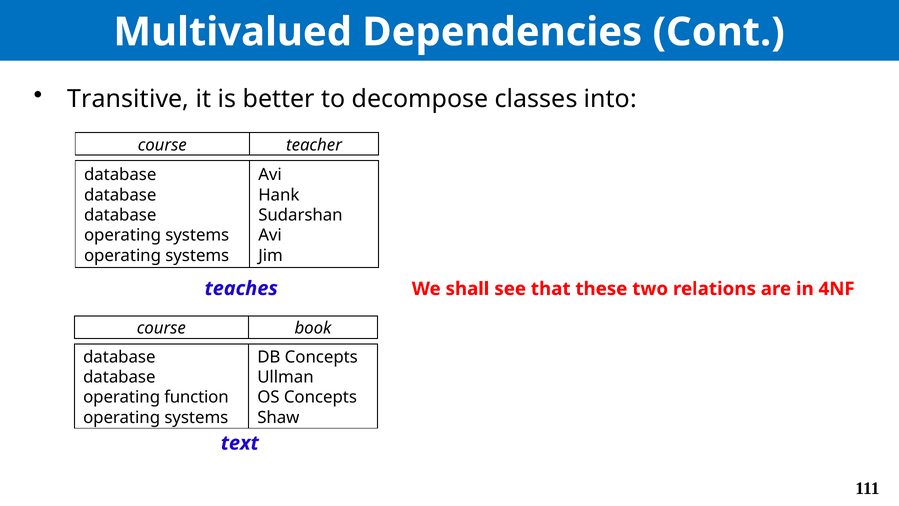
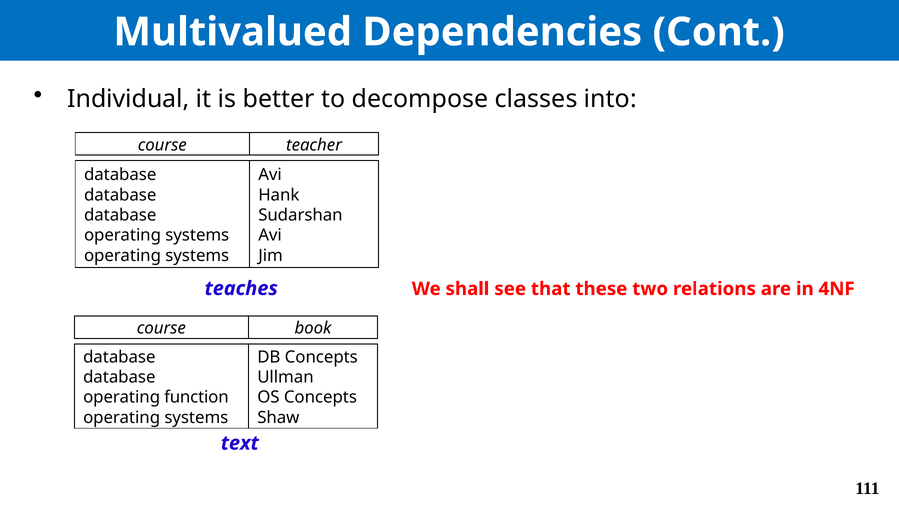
Transitive: Transitive -> Individual (128, 99)
